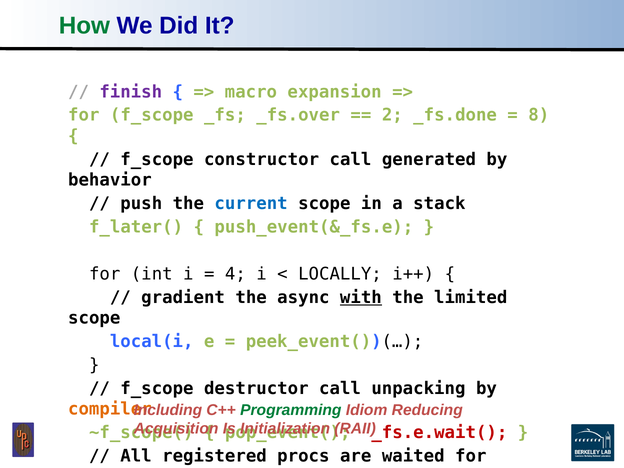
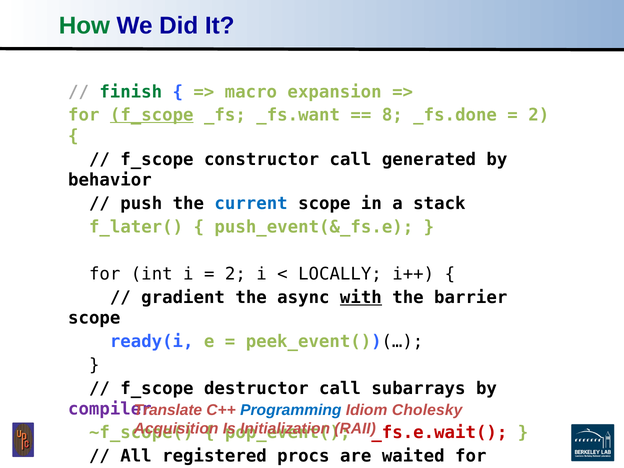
finish colour: purple -> green (131, 92)
f_scope underline: none -> present (152, 115)
_fs.over: _fs.over -> _fs.want (298, 115)
2: 2 -> 8 (392, 115)
8: 8 -> 2 (539, 115)
4: 4 -> 2 (235, 274)
limited: limited -> barrier (471, 297)
local(i: local(i -> ready(i (152, 342)
unpacking: unpacking -> subarrays (418, 388)
compiler colour: orange -> purple (110, 409)
Including: Including -> Translate (168, 410)
Programming colour: green -> blue (291, 410)
Reducing: Reducing -> Cholesky (427, 410)
